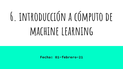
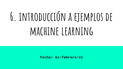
cómputo: cómputo -> ejemplos (89, 17)
